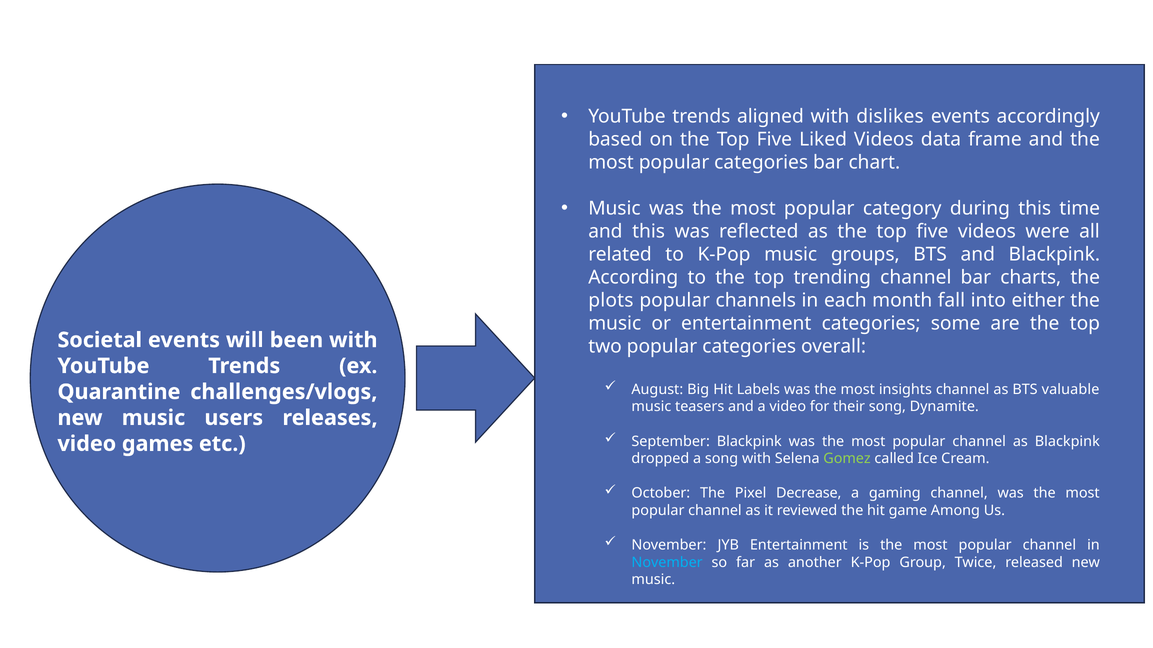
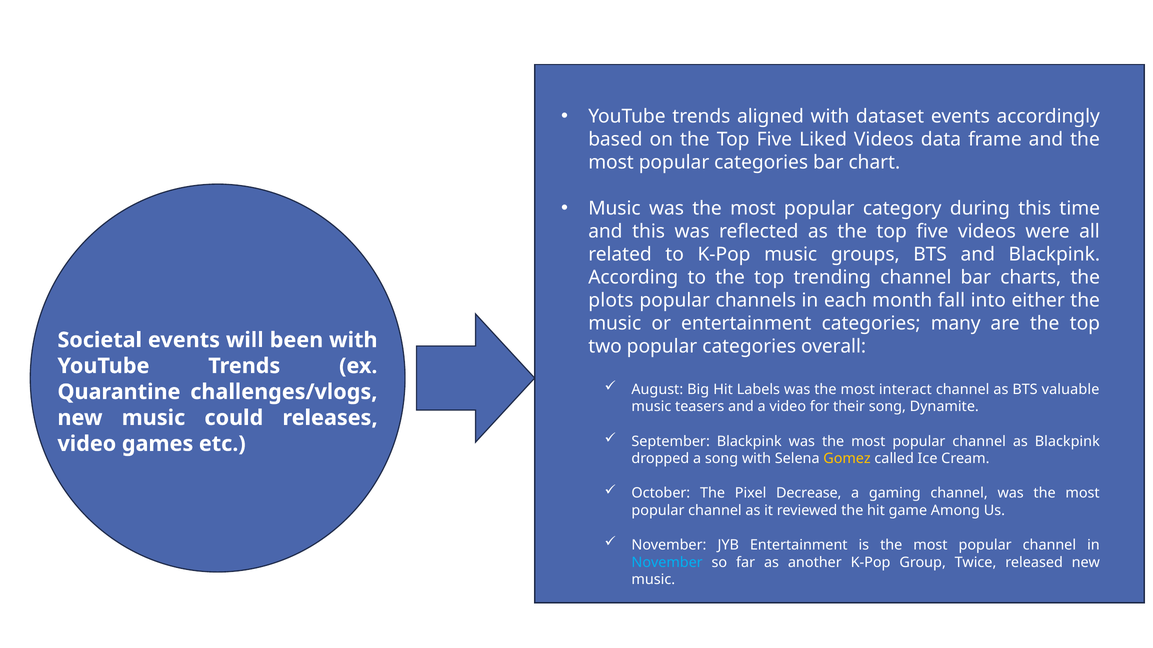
dislikes: dislikes -> dataset (890, 116)
some: some -> many (956, 324)
insights: insights -> interact (905, 390)
users: users -> could (234, 418)
Gomez colour: light green -> yellow (847, 459)
